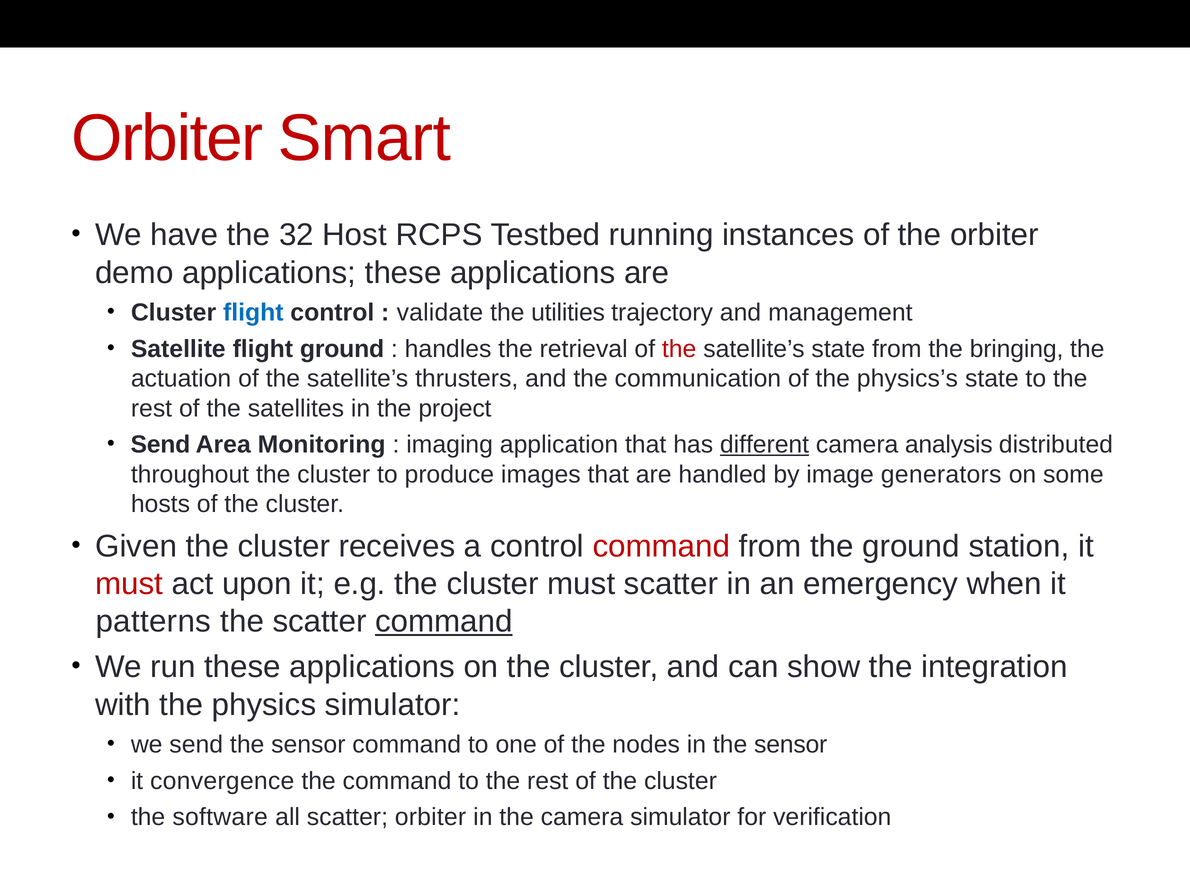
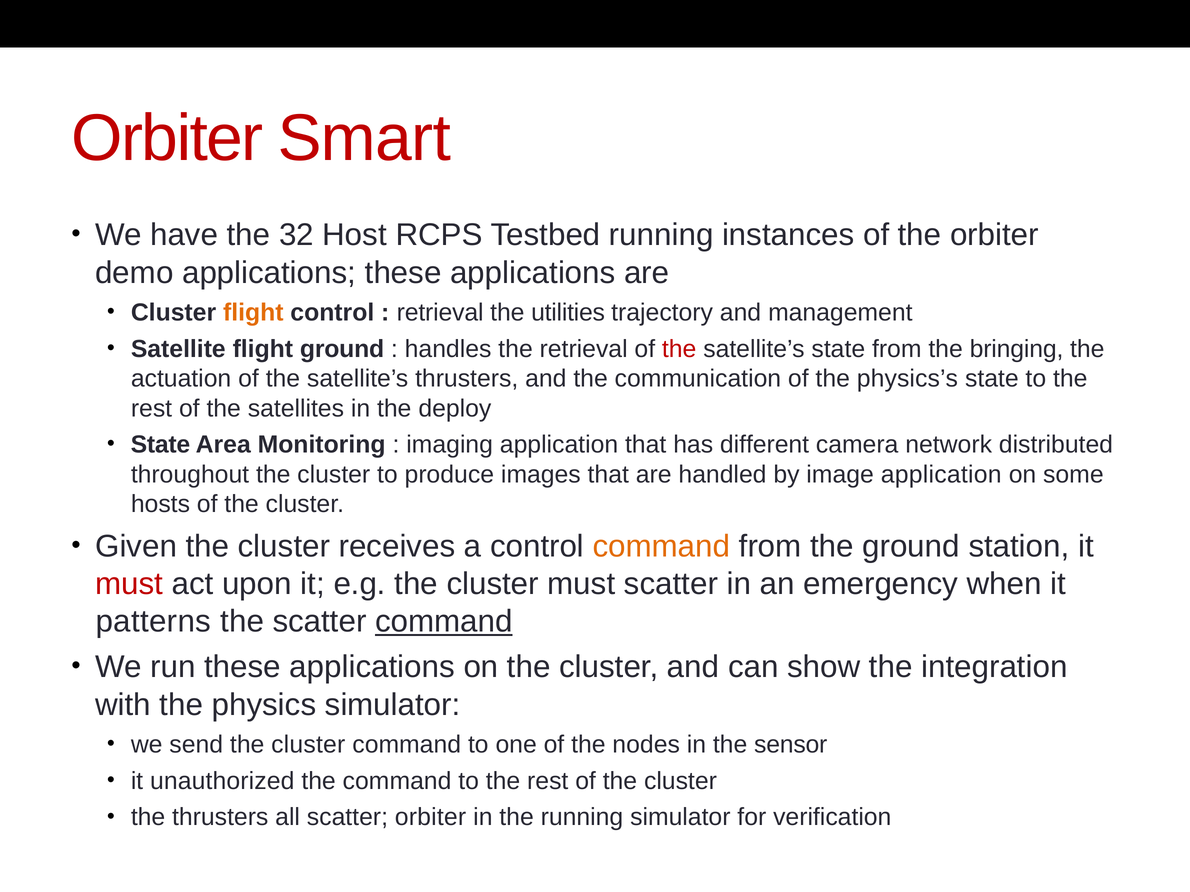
flight colour: blue -> orange (253, 313)
validate: validate -> retrieval (440, 313)
project: project -> deploy (455, 409)
Send: Send -> State (160, 445)
different underline: present -> none (765, 445)
analysis: analysis -> network (949, 445)
image generators: generators -> application (941, 475)
command colour: red -> orange (661, 547)
send the sensor: sensor -> cluster (308, 745)
convergence: convergence -> unauthorized (222, 781)
the software: software -> thrusters (220, 818)
the camera: camera -> running (582, 818)
